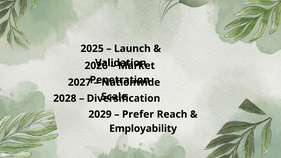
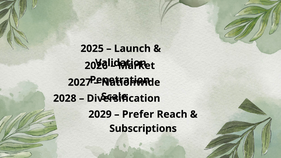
Employability: Employability -> Subscriptions (143, 129)
